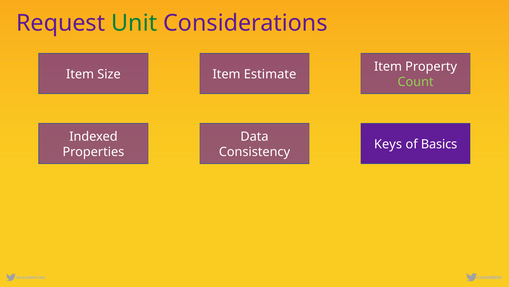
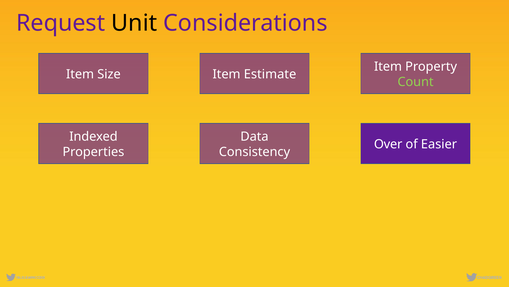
Unit colour: green -> black (134, 23)
Keys: Keys -> Over (388, 144)
Basics: Basics -> Easier (439, 144)
